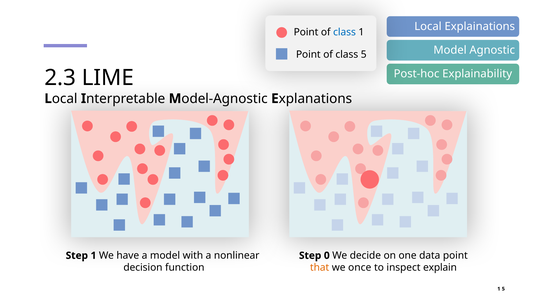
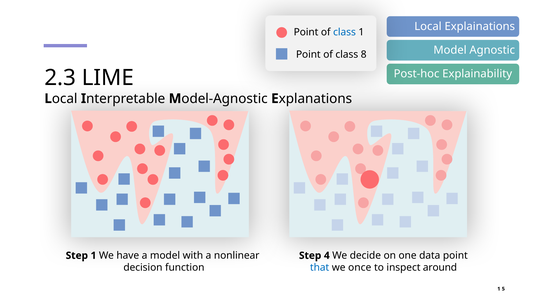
class 5: 5 -> 8 (364, 54)
0: 0 -> 4 (327, 255)
that colour: orange -> blue (320, 267)
explain: explain -> around (440, 267)
